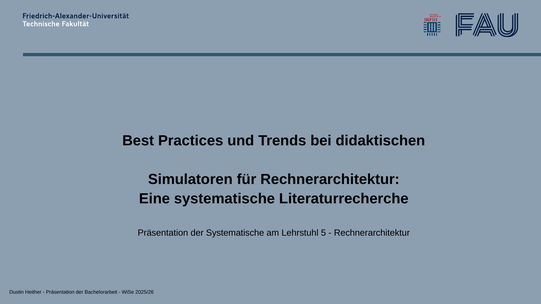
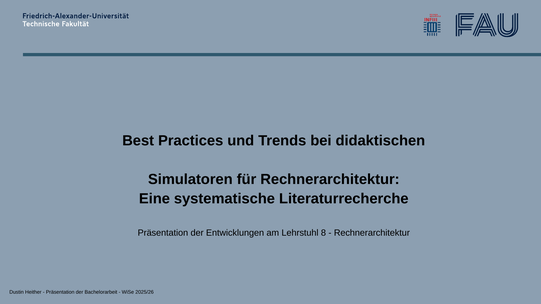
der Systematische: Systematische -> Entwicklungen (235, 233)
5: 5 -> 8 (323, 233)
